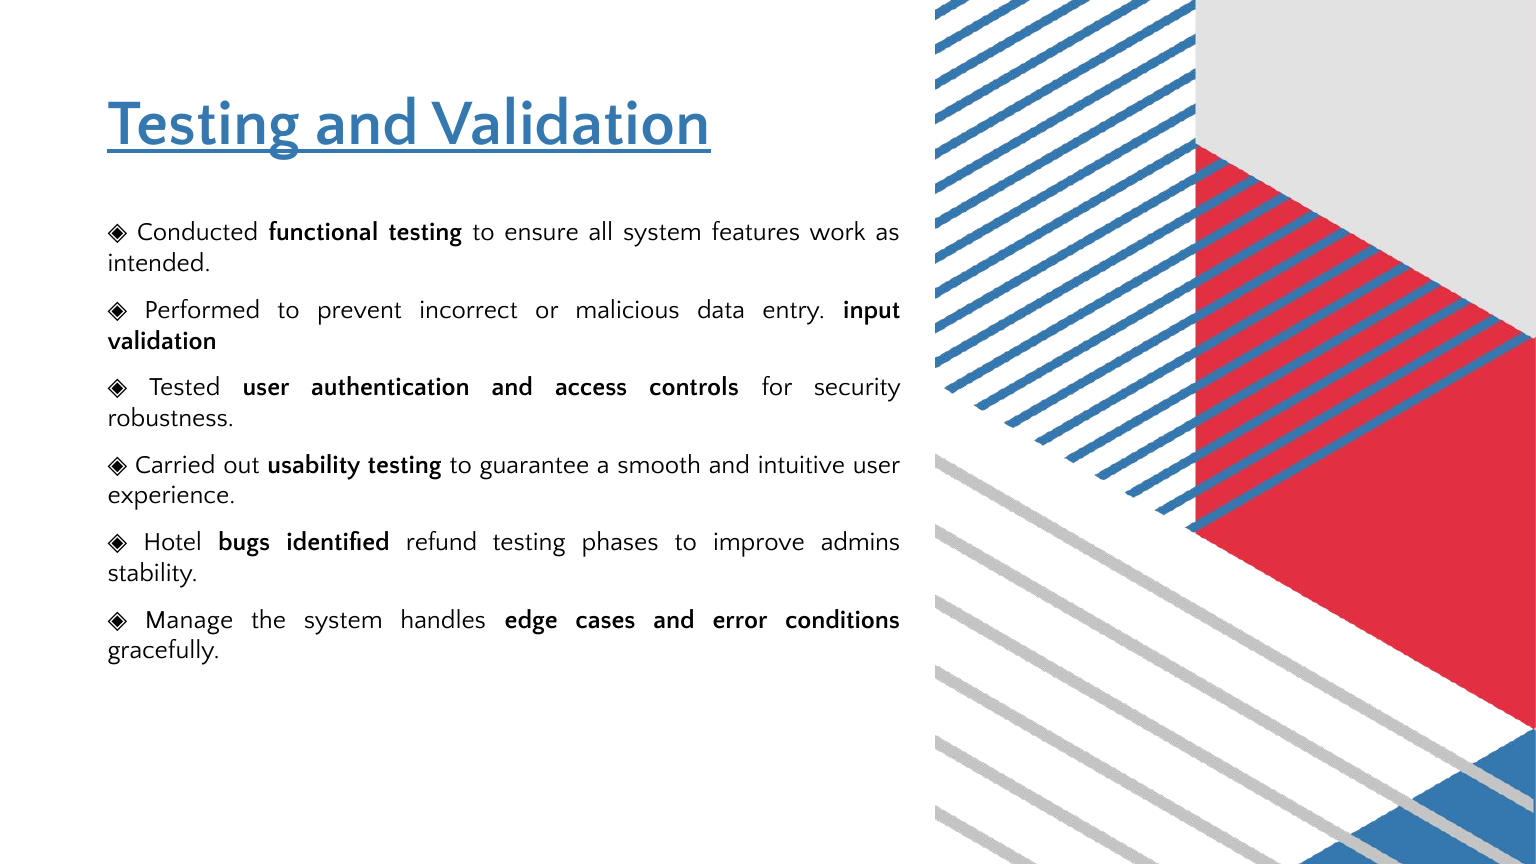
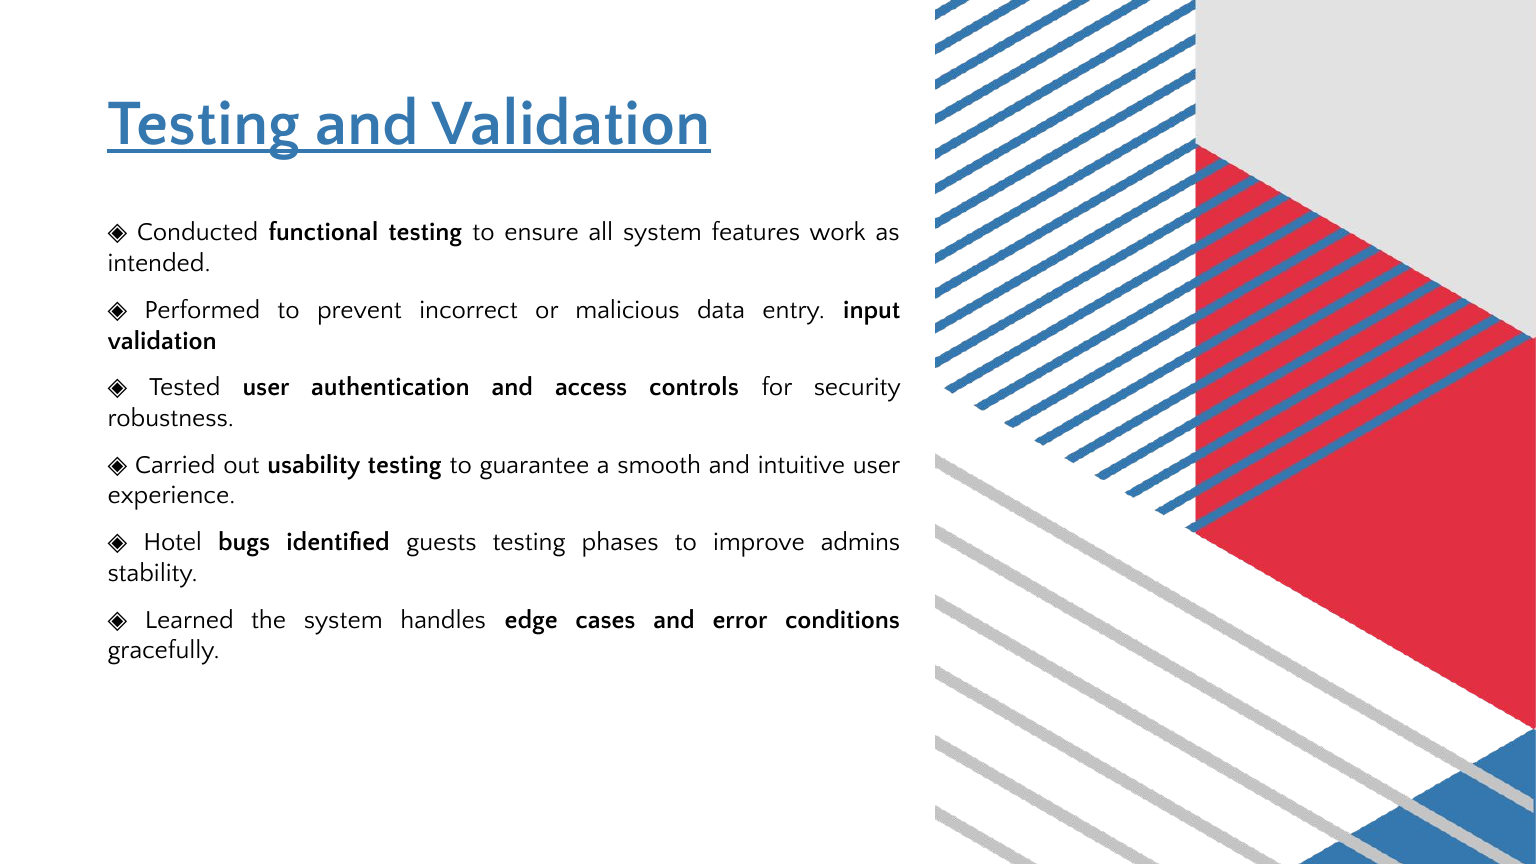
refund: refund -> guests (442, 542)
Manage: Manage -> Learned (189, 620)
